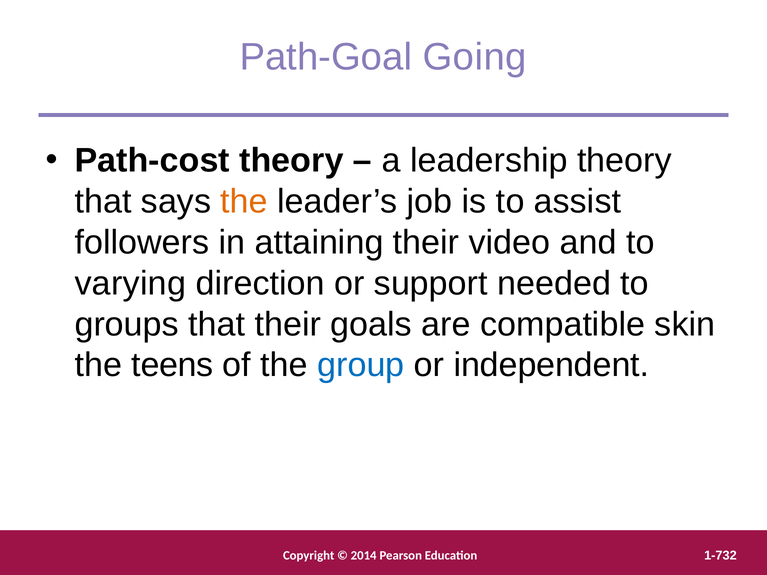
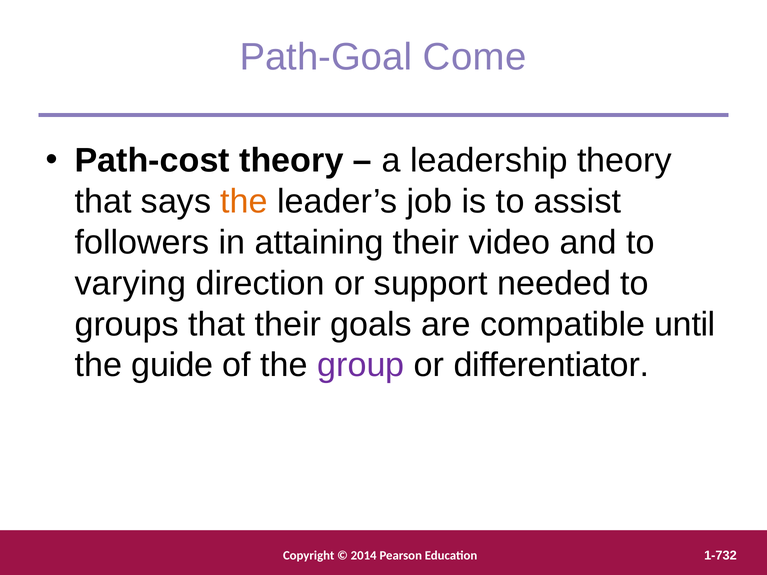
Going: Going -> Come (475, 57)
skin: skin -> until (685, 324)
teens: teens -> guide (172, 365)
group colour: blue -> purple (361, 365)
independent: independent -> differentiator (551, 365)
